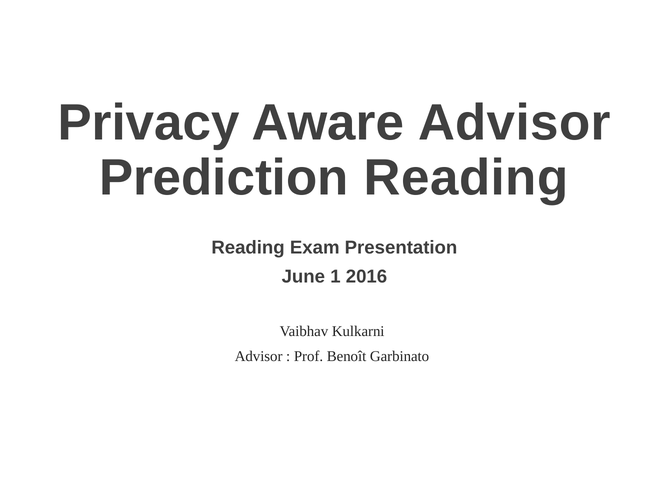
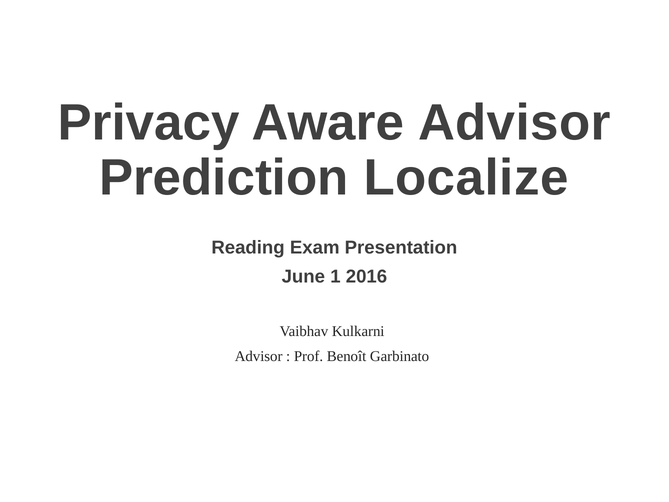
Prediction Reading: Reading -> Localize (466, 178)
